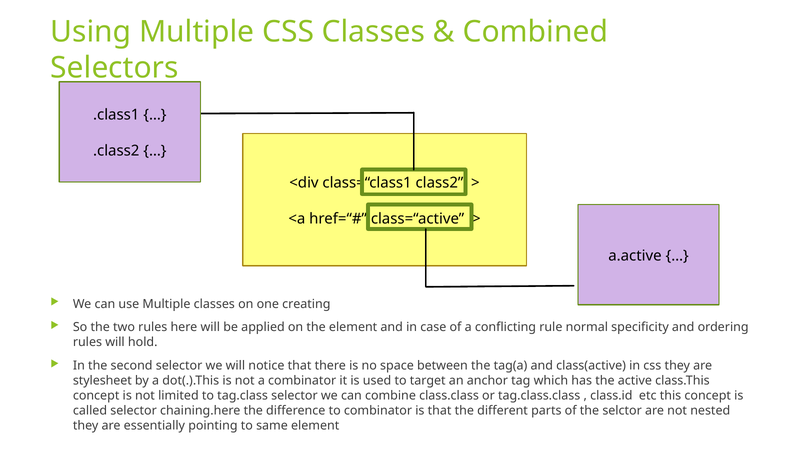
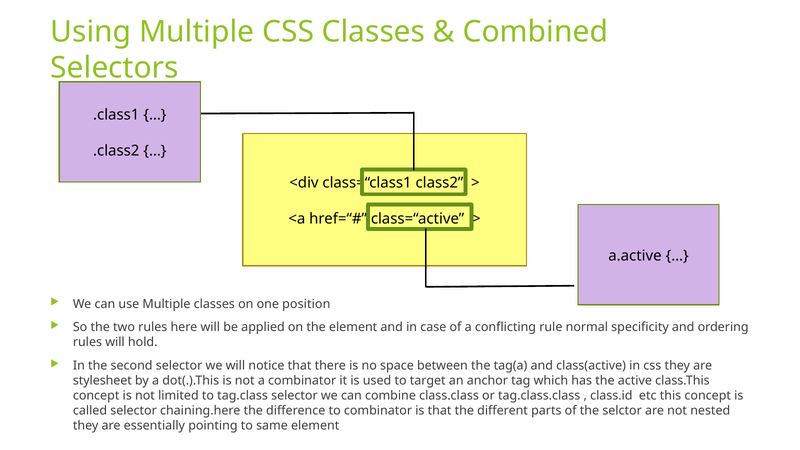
creating: creating -> position (306, 304)
